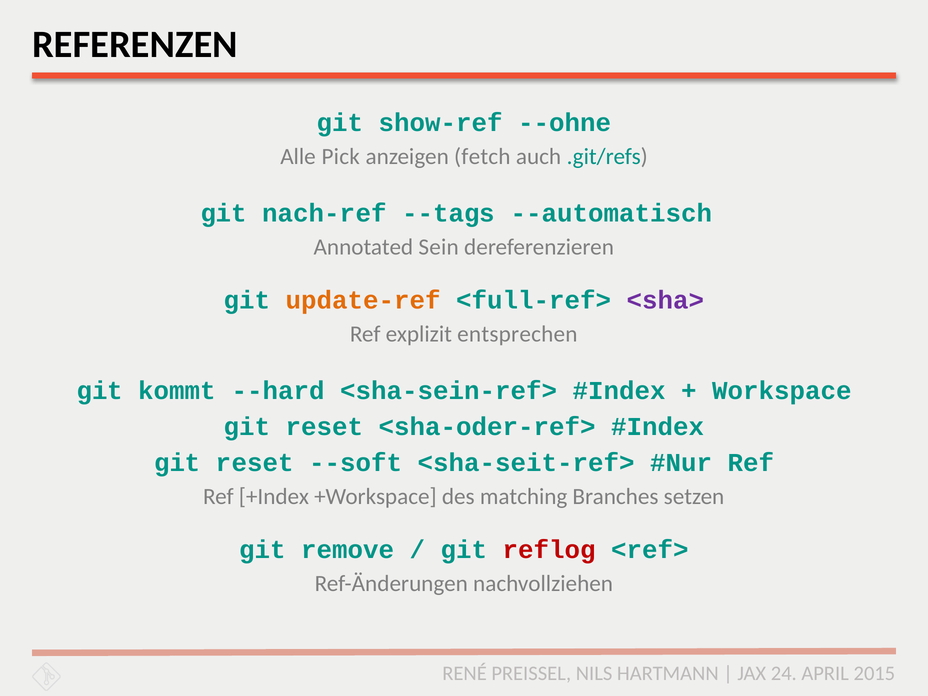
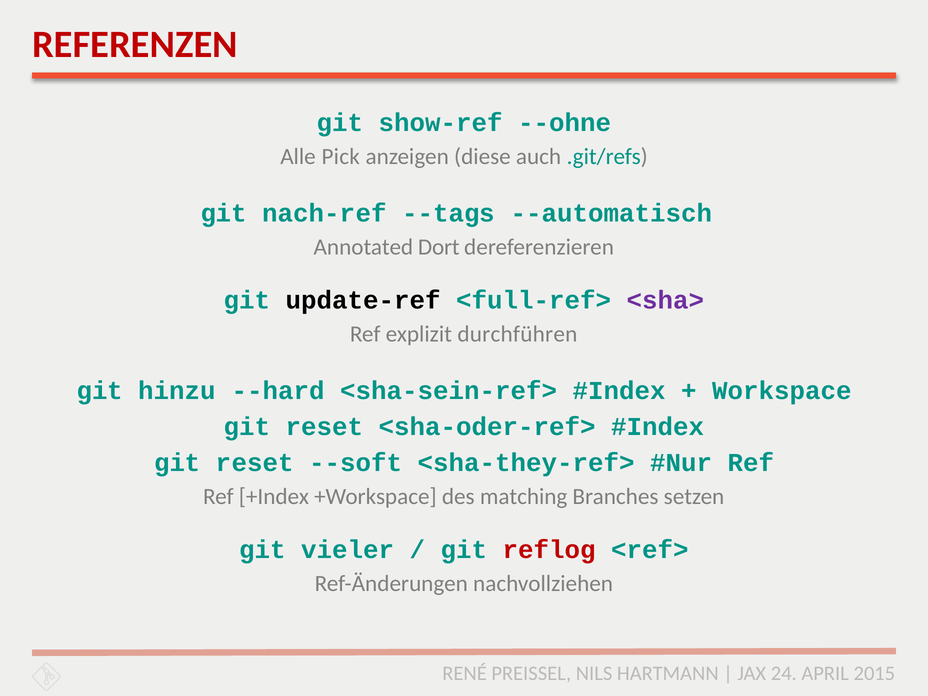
REFERENZEN colour: black -> red (135, 45)
fetch: fetch -> diese (482, 157)
Sein: Sein -> Dort (439, 247)
update-ref colour: orange -> black (363, 300)
entsprechen: entsprechen -> durchführen (517, 334)
kommt: kommt -> hinzu (177, 391)
<sha-seit-ref>: <sha-seit-ref> -> <sha-they-ref> (526, 463)
remove: remove -> vieler (348, 550)
